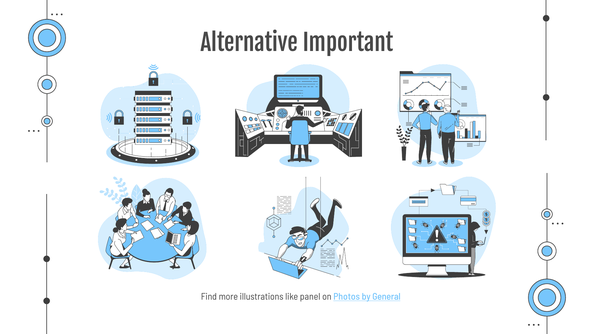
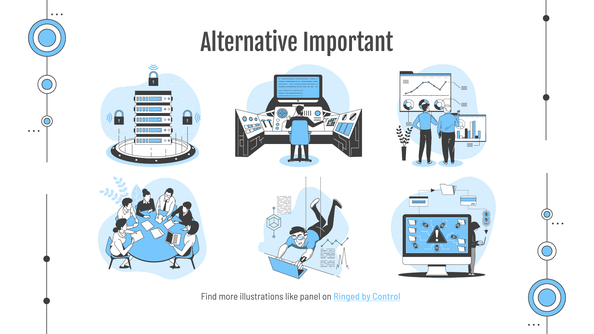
Photos: Photos -> Ringed (347, 297)
General: General -> Control (386, 297)
